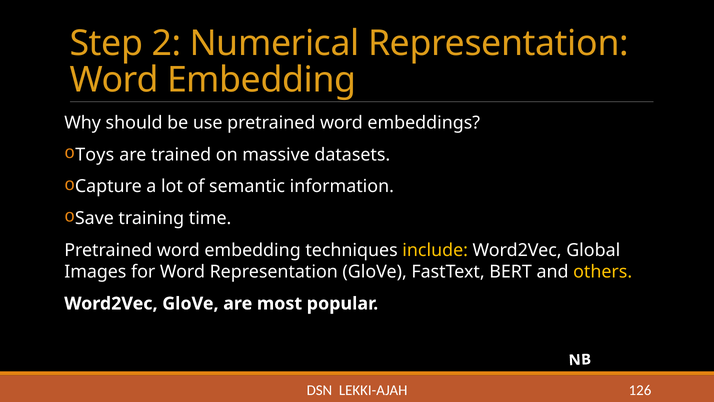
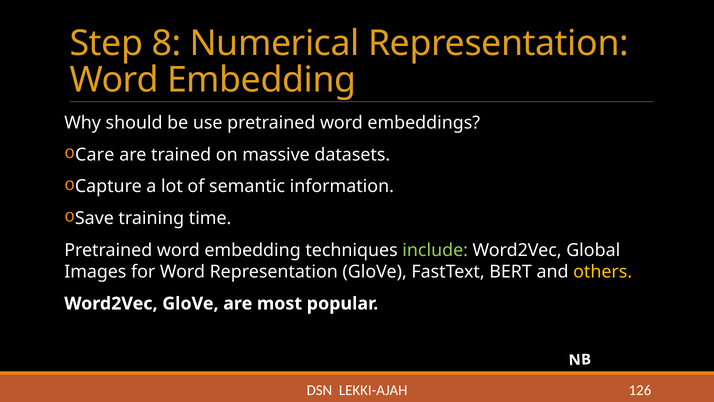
2: 2 -> 8 (166, 44)
Toys: Toys -> Care (95, 155)
include colour: yellow -> light green (435, 250)
